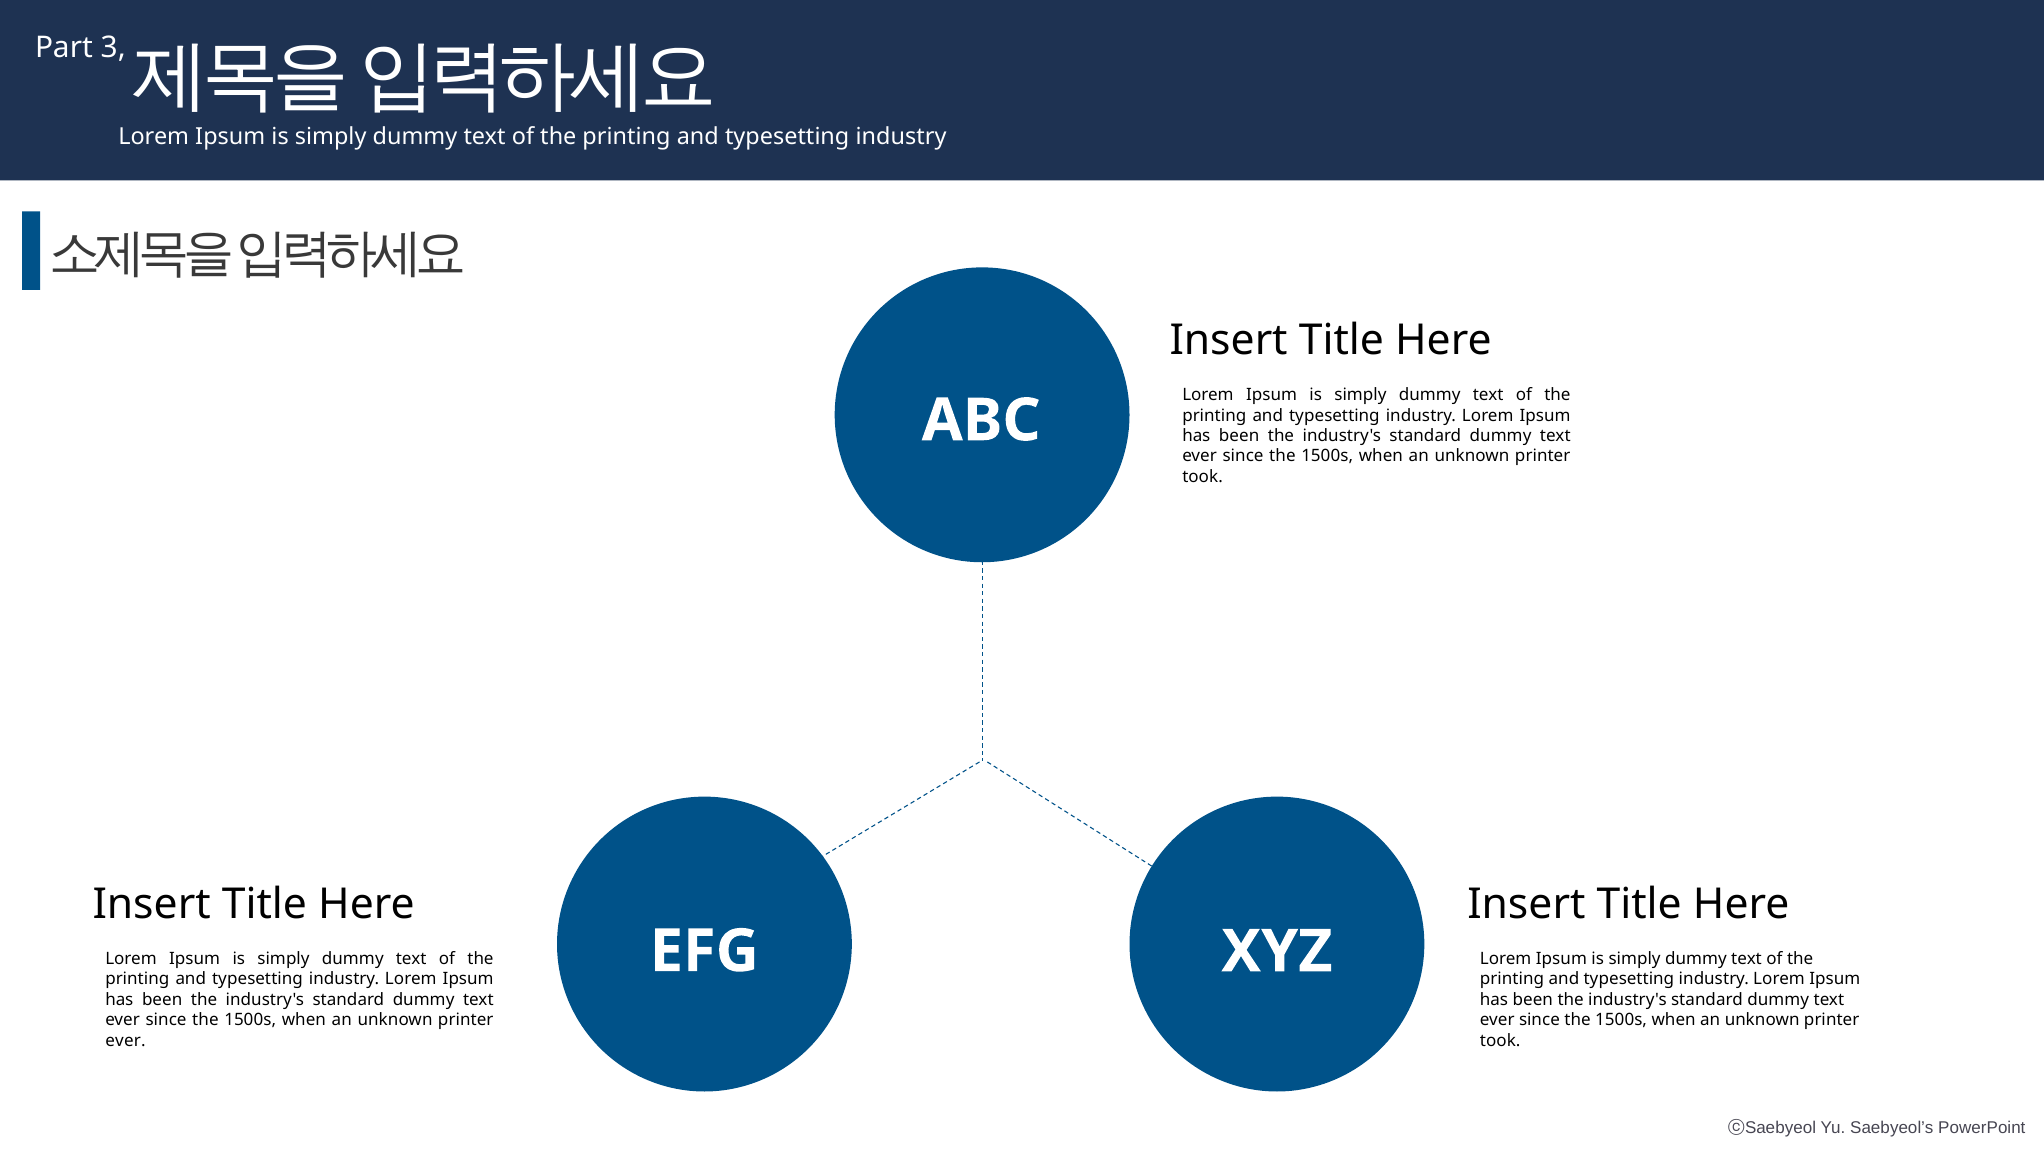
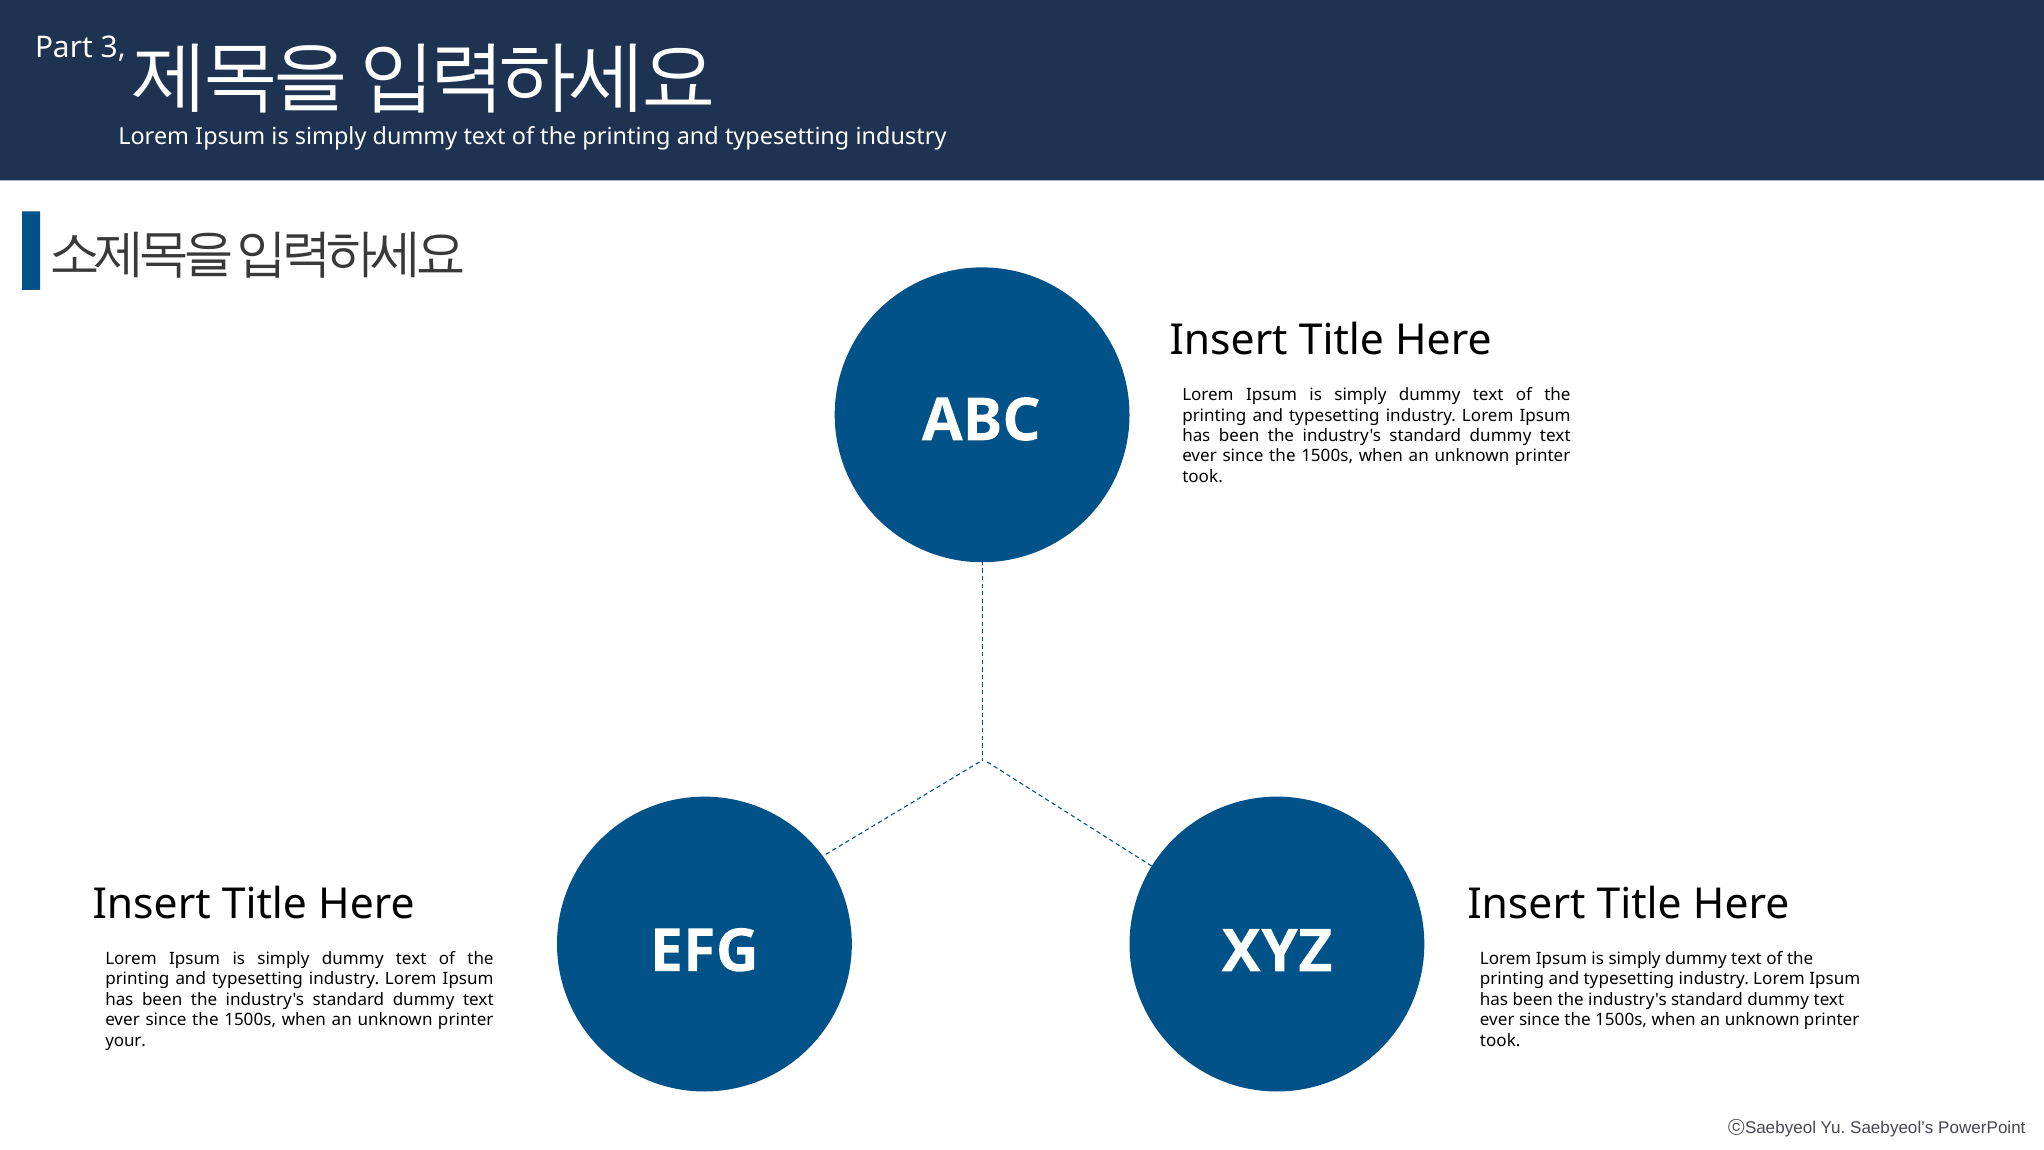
ever: ever -> your (126, 1040)
